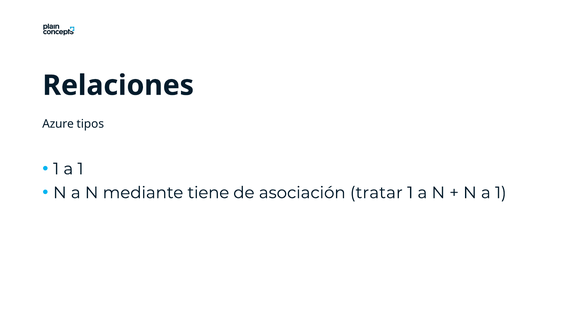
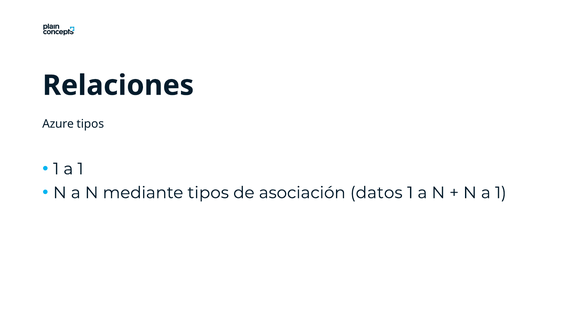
mediante tiene: tiene -> tipos (208, 192)
tratar: tratar -> datos (376, 192)
